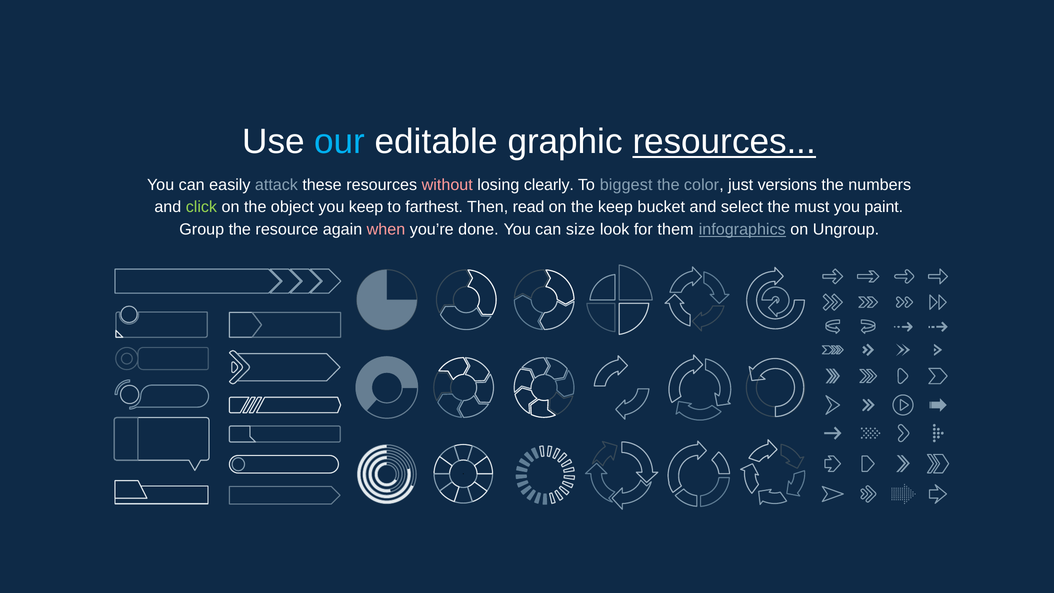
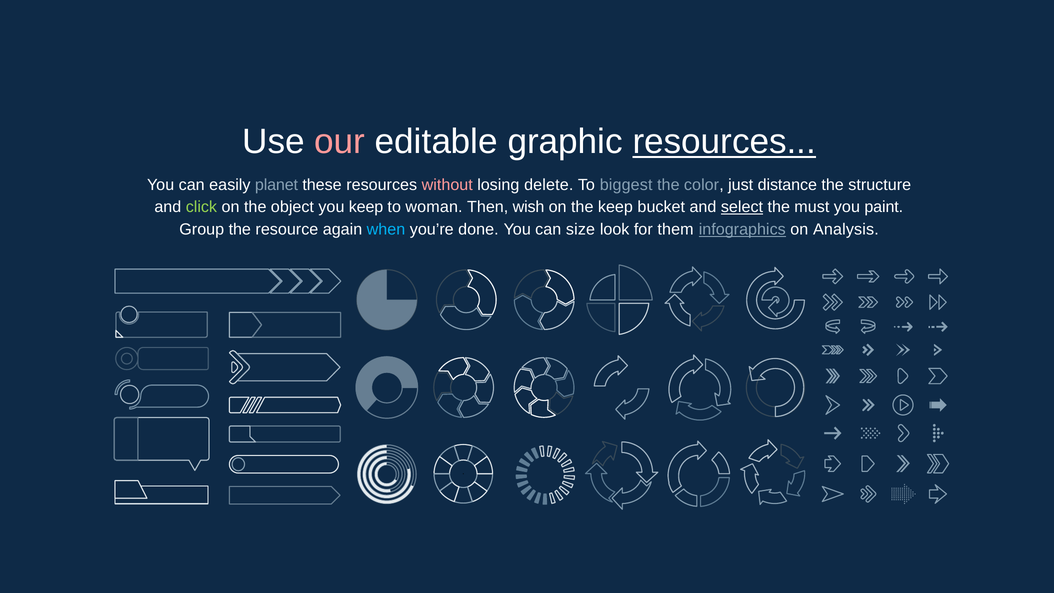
our colour: light blue -> pink (340, 142)
attack: attack -> planet (277, 185)
clearly: clearly -> delete (549, 185)
versions: versions -> distance (787, 185)
numbers: numbers -> structure (880, 185)
farthest: farthest -> woman (434, 207)
read: read -> wish (529, 207)
select underline: none -> present (742, 207)
when colour: pink -> light blue (386, 229)
Ungroup: Ungroup -> Analysis (846, 229)
